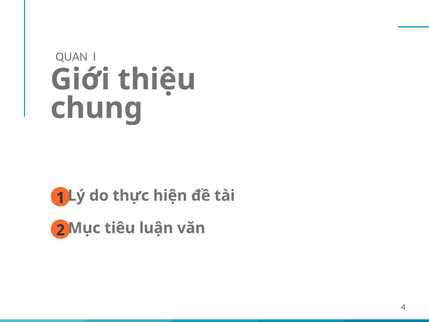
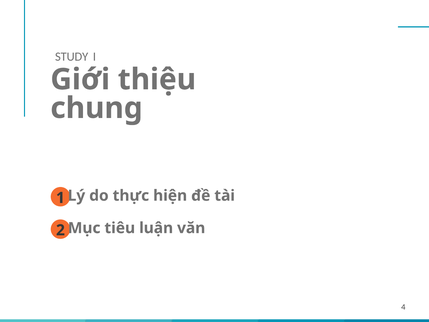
QUAN: QUAN -> STUDY (72, 57)
